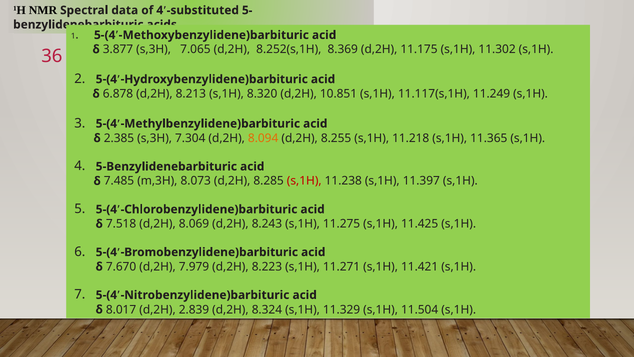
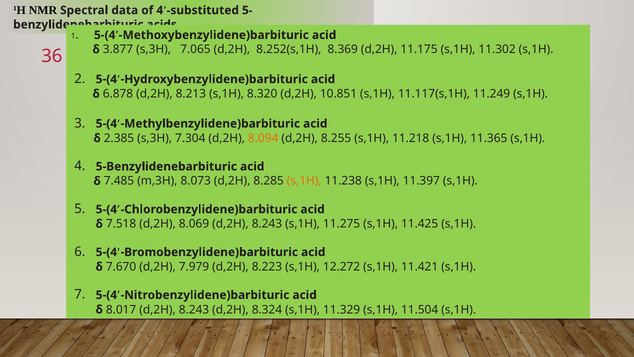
s,1H colour: red -> orange (304, 181)
11.271: 11.271 -> 12.272 (342, 266)
8.017 d,2H 2.839: 2.839 -> 8.243 (194, 309)
